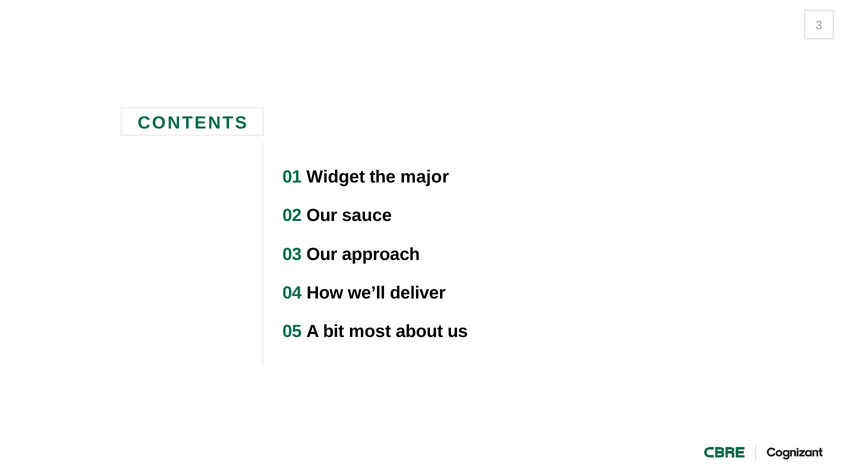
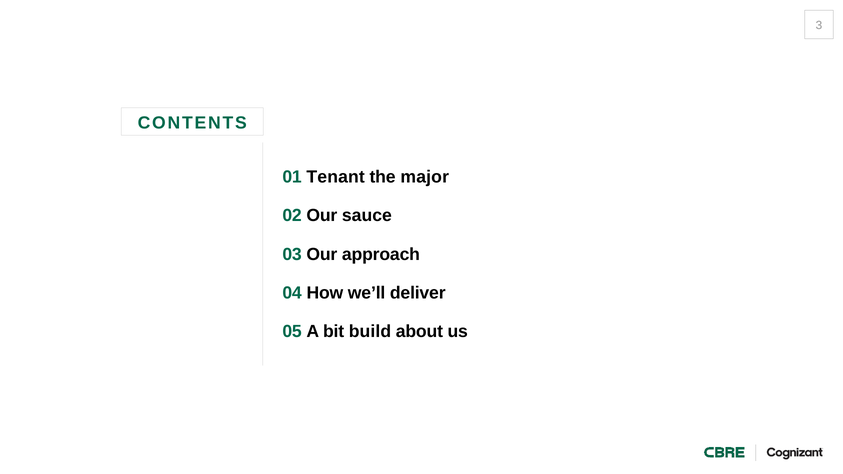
Widget: Widget -> Tenant (336, 177)
most: most -> build (370, 332)
